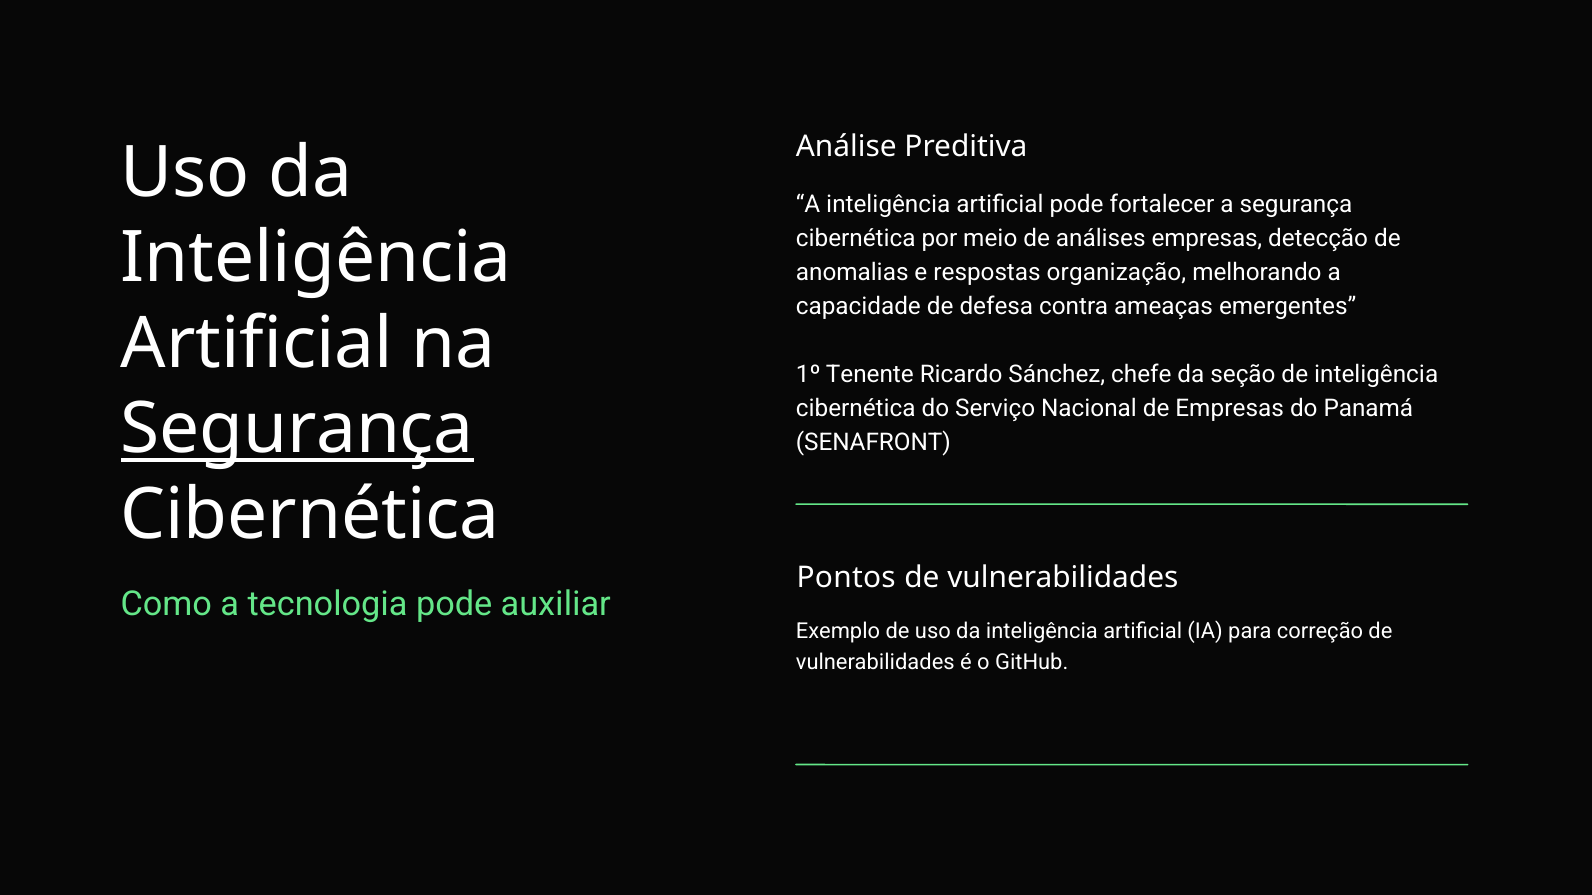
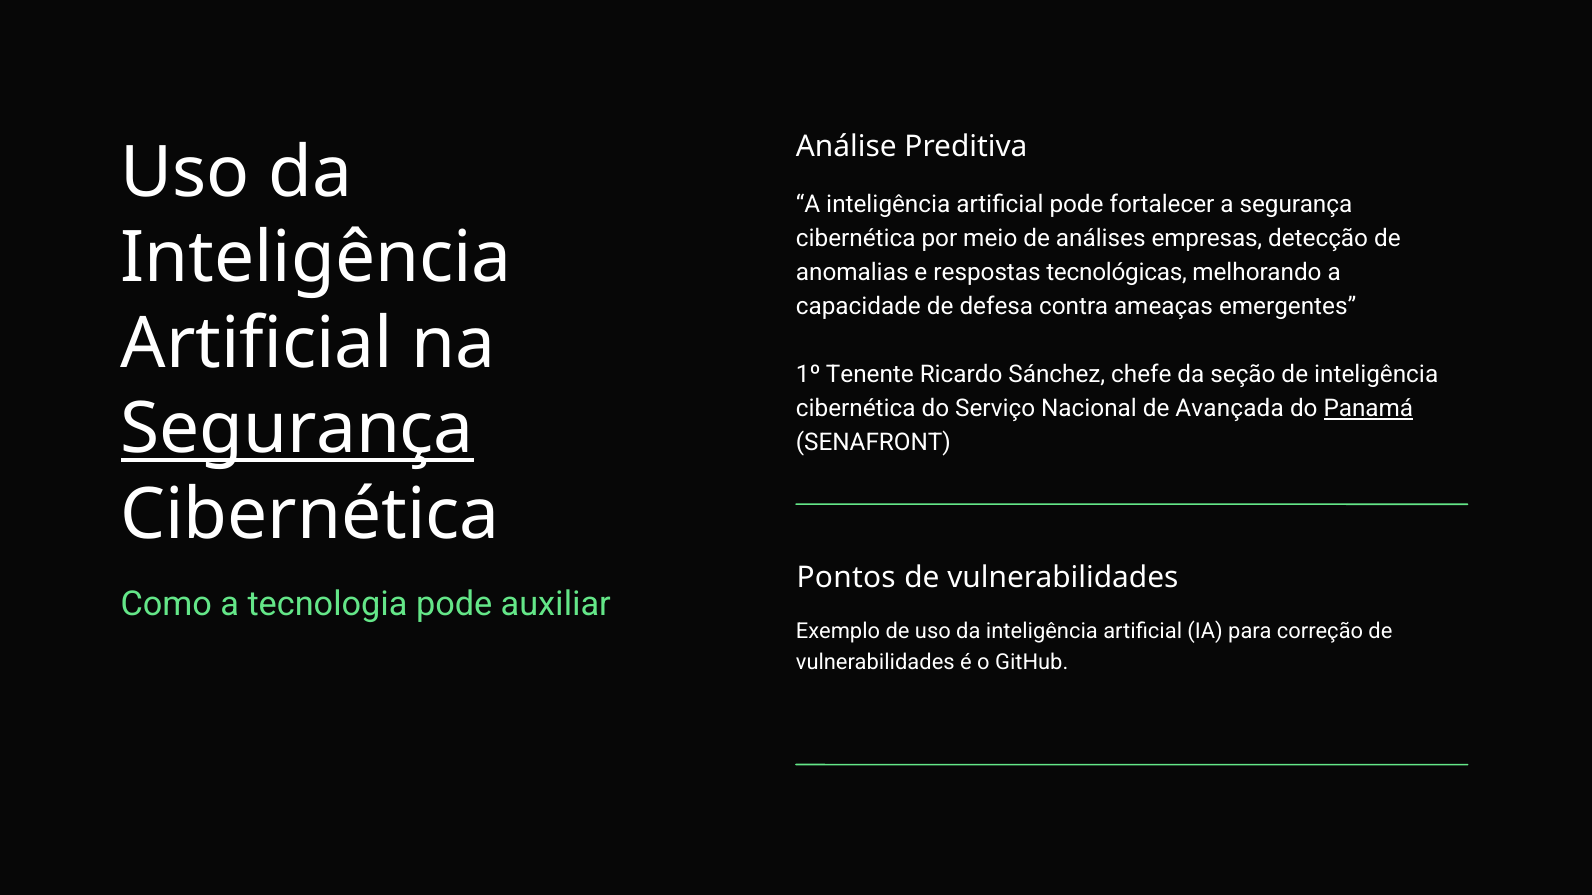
organização: organização -> tecnológicas (1117, 272)
de Empresas: Empresas -> Avançada (1230, 409)
Panamá underline: none -> present (1368, 409)
